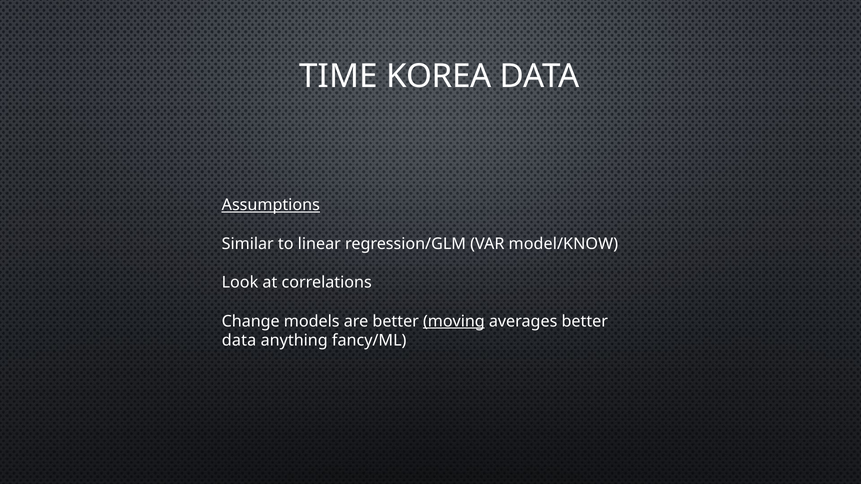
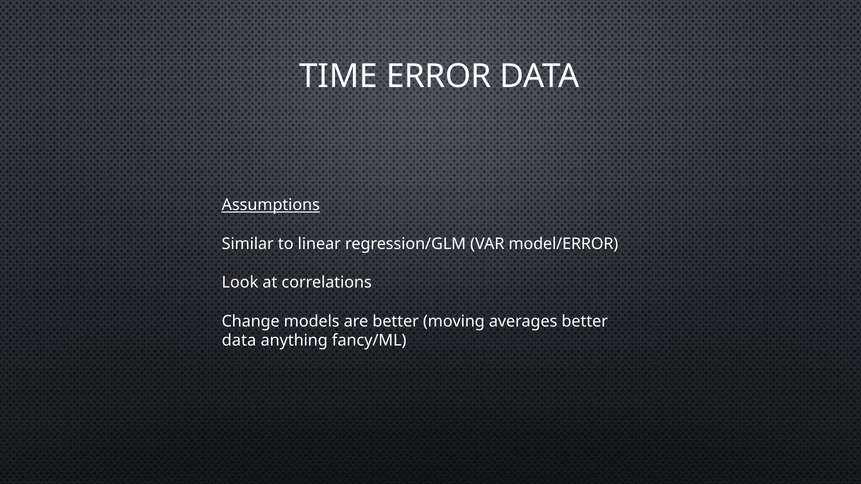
KOREA: KOREA -> ERROR (439, 76)
model/KNOW: model/KNOW -> model/ERROR (563, 244)
moving underline: present -> none (454, 321)
